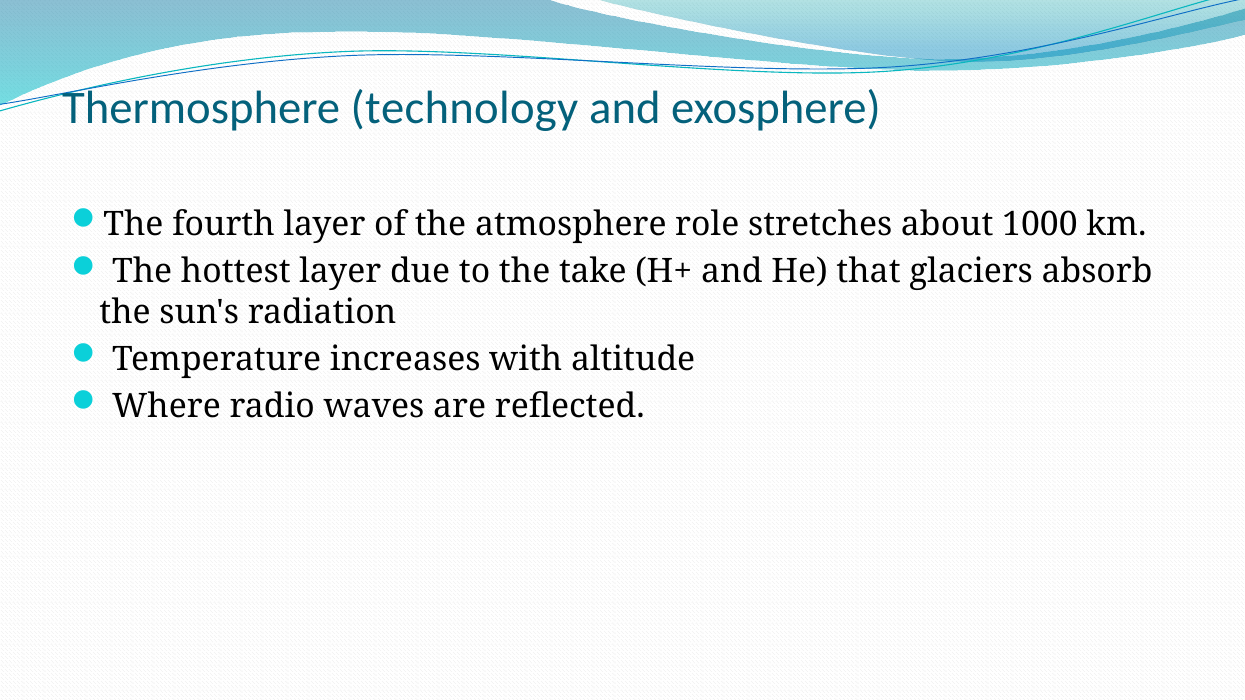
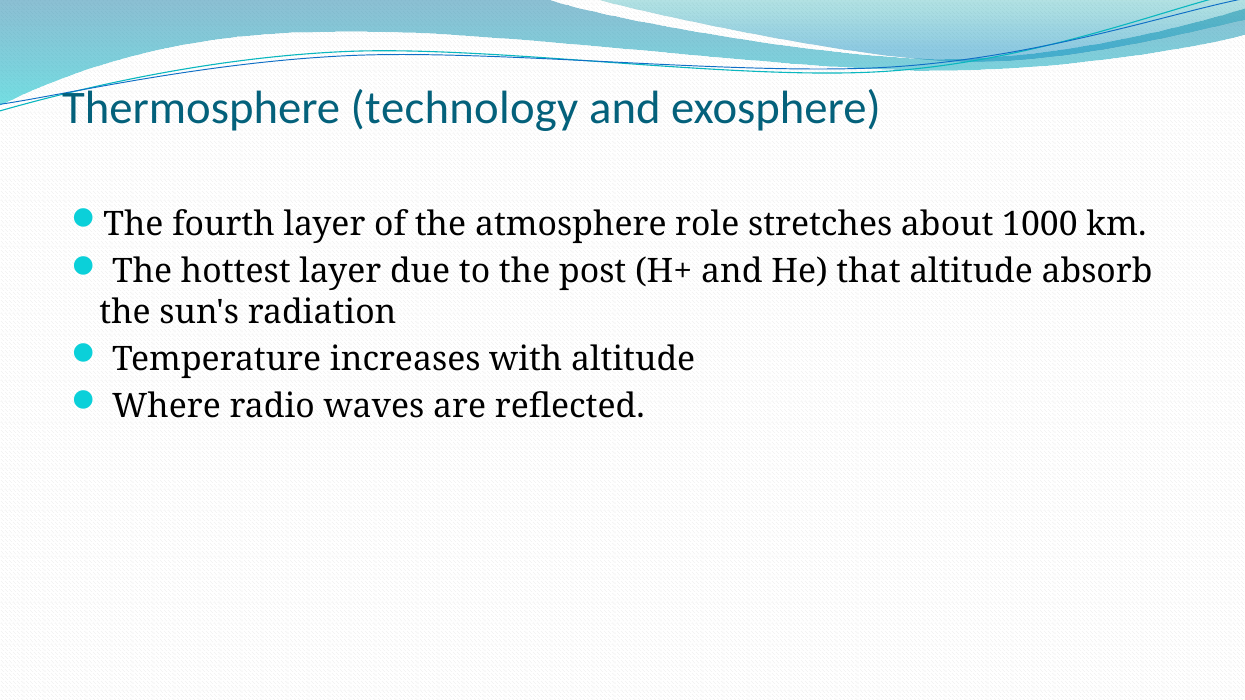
take: take -> post (593, 272)
that glaciers: glaciers -> altitude (971, 272)
